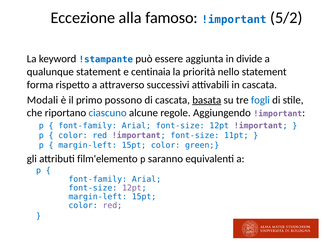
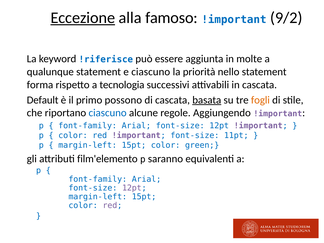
Eccezione underline: none -> present (83, 18)
5/2: 5/2 -> 9/2 (286, 18)
!stampante: !stampante -> !riferisce (106, 59)
divide: divide -> molte (249, 59)
e centinaia: centinaia -> ciascuno (151, 72)
attraverso: attraverso -> tecnologia (122, 85)
Modali: Modali -> Default (43, 100)
fogli colour: blue -> orange (260, 100)
